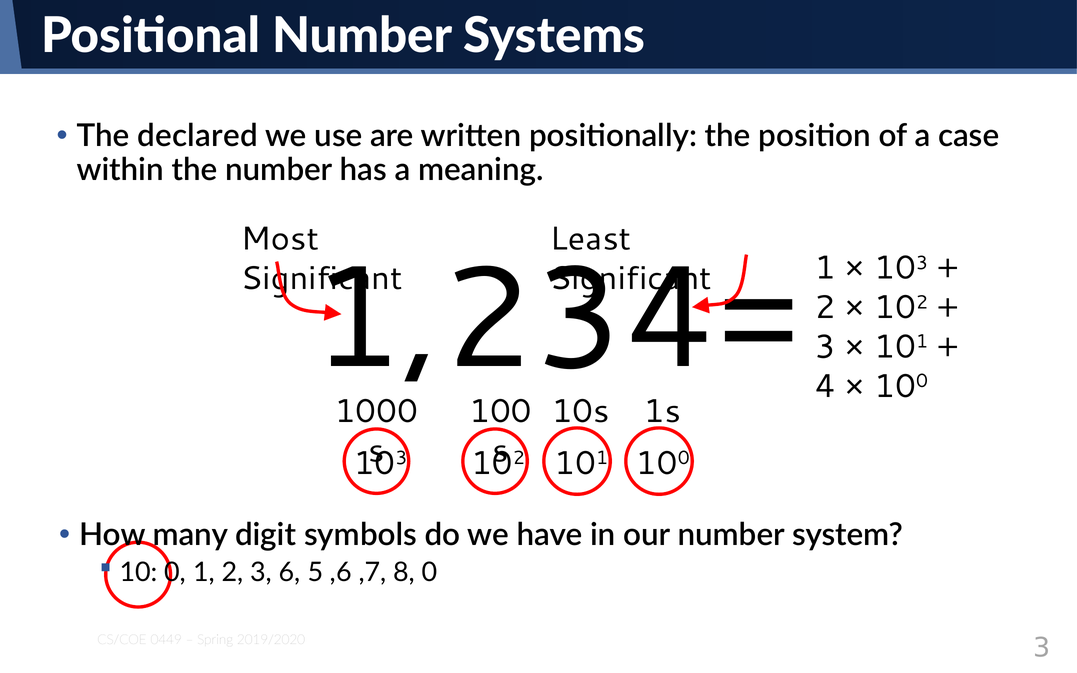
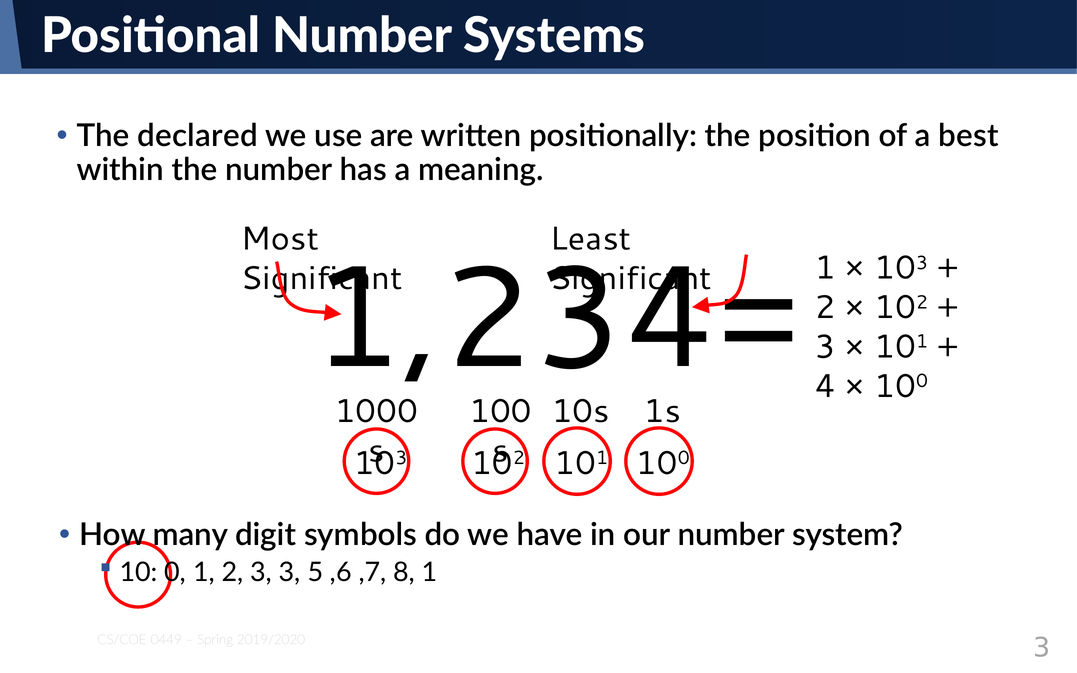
case: case -> best (968, 136)
3 6: 6 -> 3 (290, 572)
8 0: 0 -> 1 (430, 572)
